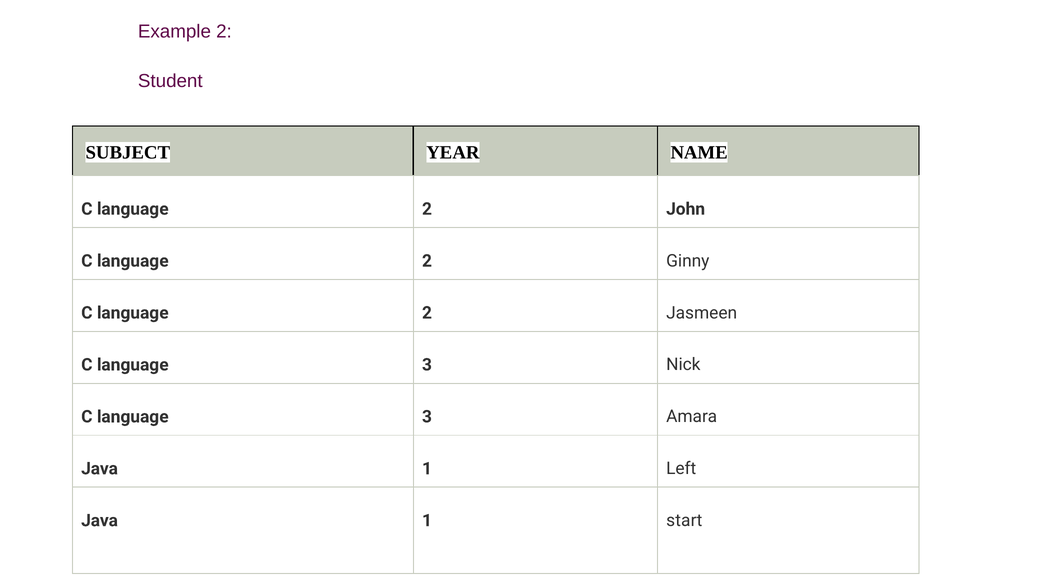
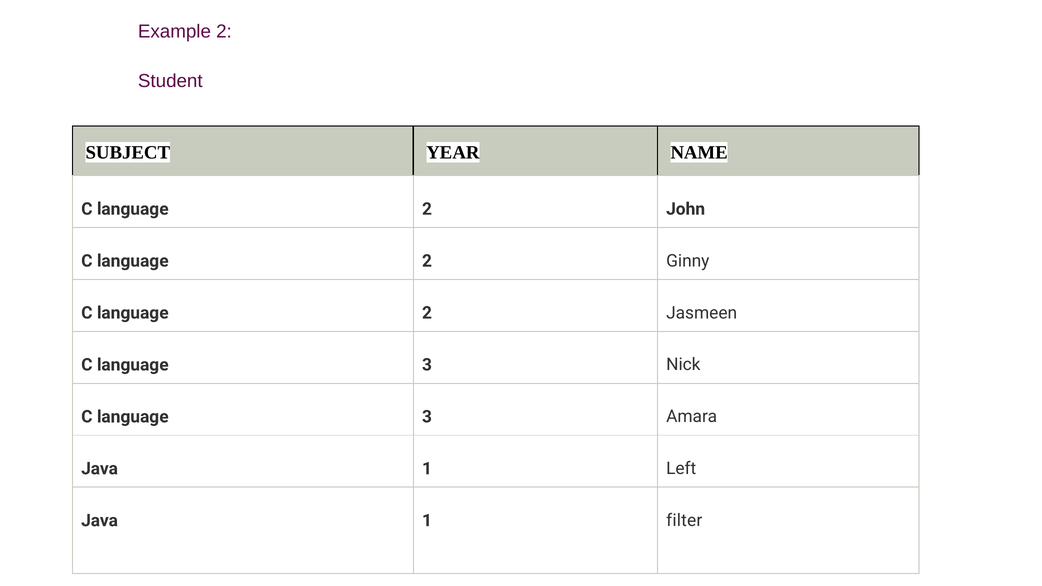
start: start -> filter (684, 521)
